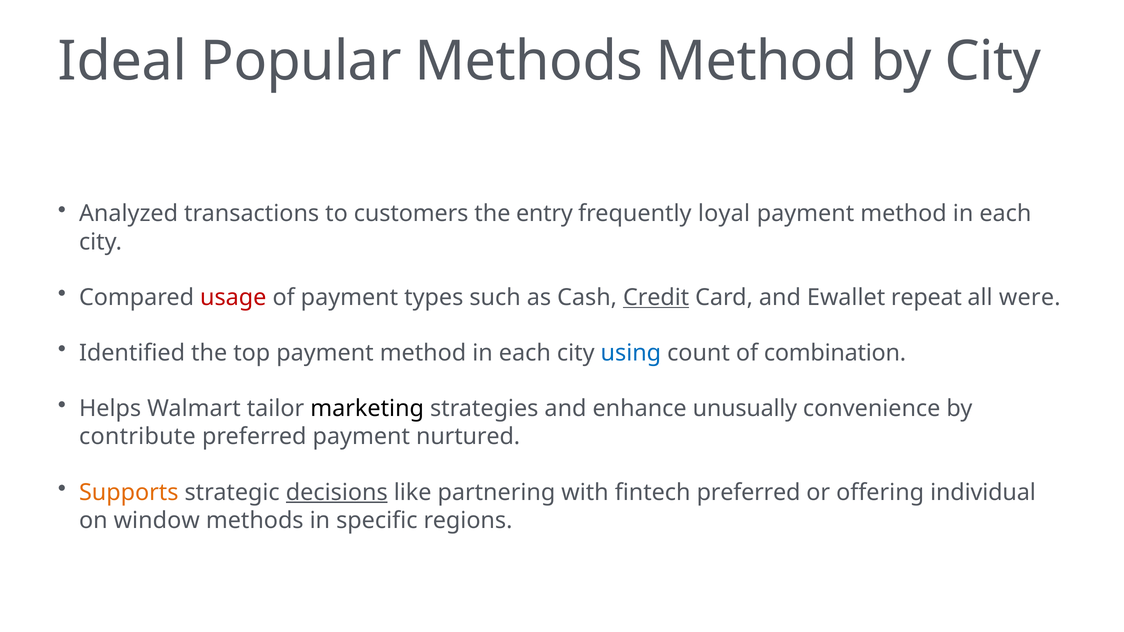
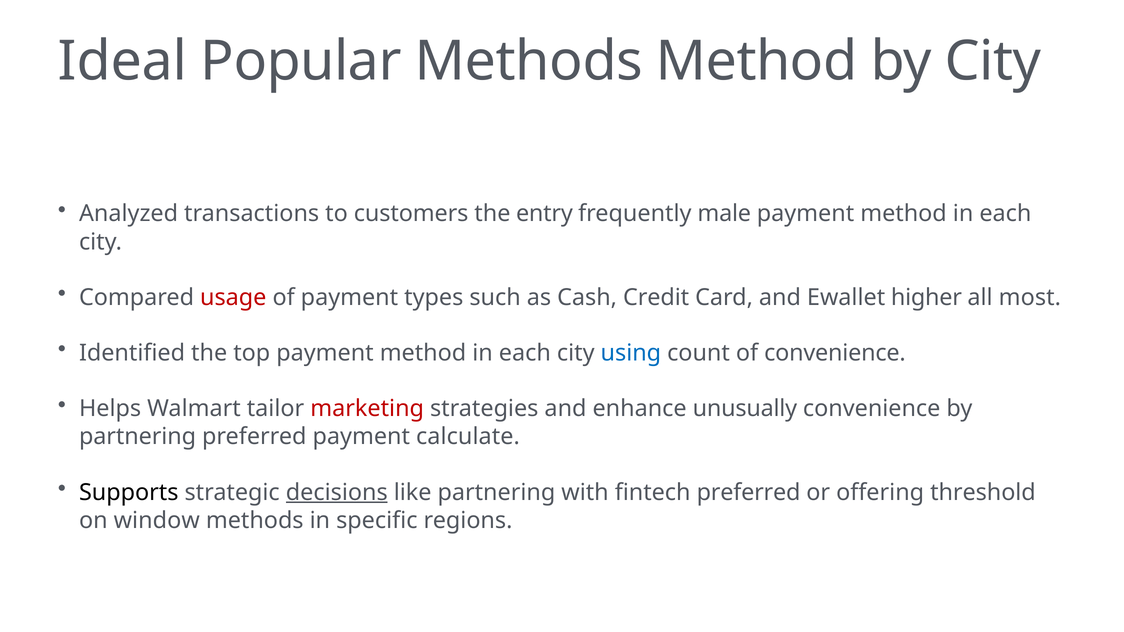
loyal: loyal -> male (724, 214)
Credit underline: present -> none (656, 298)
repeat: repeat -> higher (926, 298)
were: were -> most (1030, 298)
of combination: combination -> convenience (835, 353)
marketing colour: black -> red (367, 409)
contribute: contribute -> partnering (138, 437)
nurtured: nurtured -> calculate (468, 437)
Supports colour: orange -> black (129, 492)
individual: individual -> threshold (983, 492)
